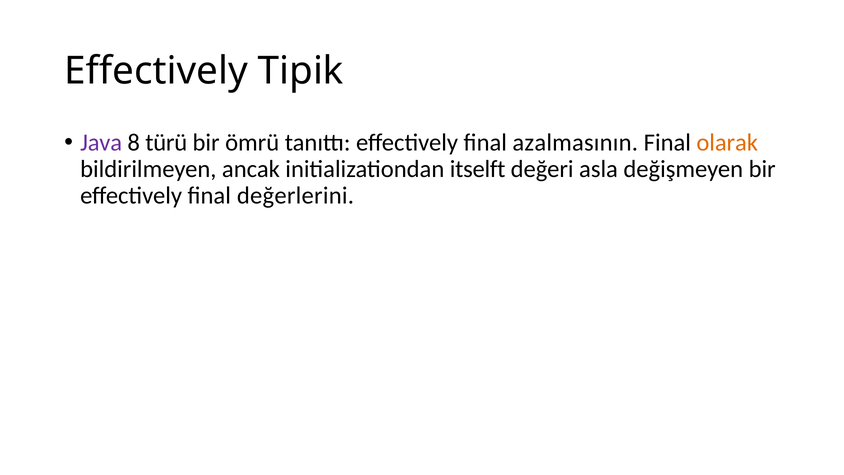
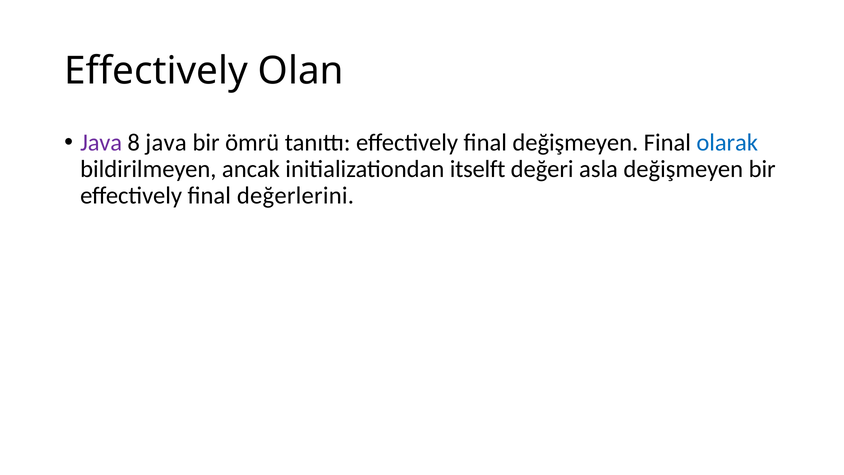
Tipik: Tipik -> Olan (301, 71)
8 türü: türü -> java (166, 143)
final azalmasının: azalmasının -> değişmeyen (575, 143)
olarak colour: orange -> blue (727, 143)
